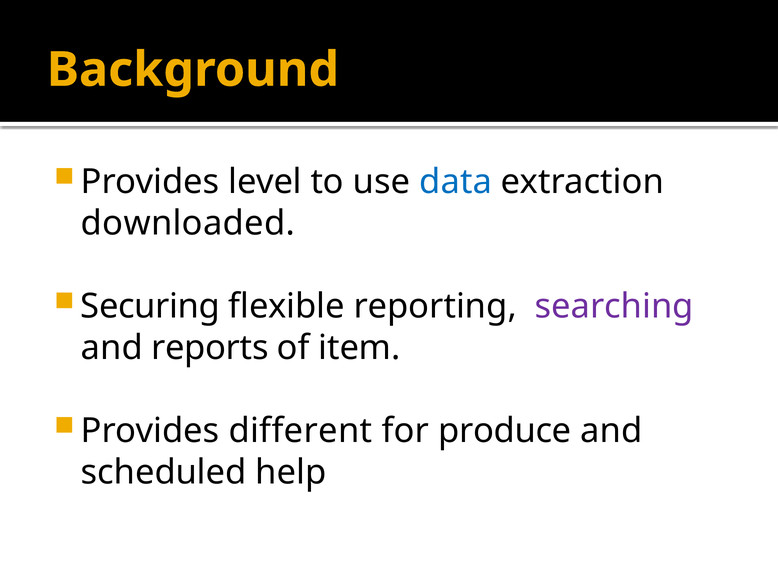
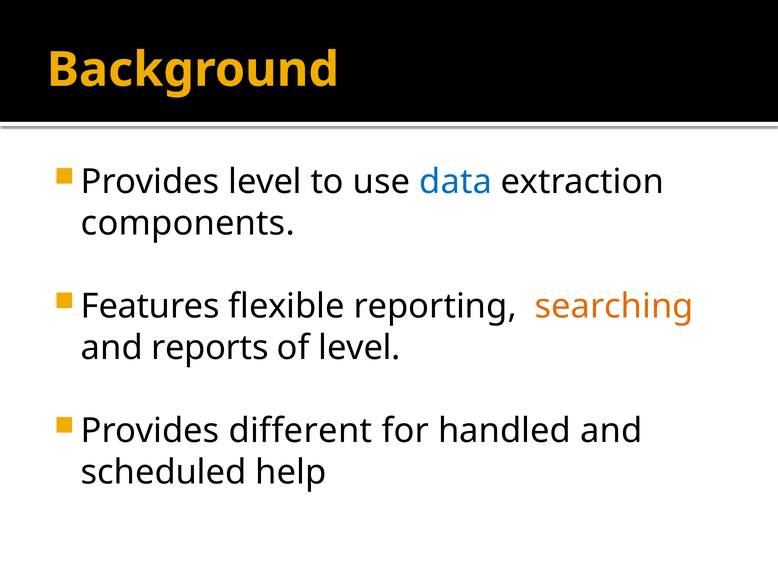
downloaded: downloaded -> components (188, 224)
Securing: Securing -> Features (150, 307)
searching colour: purple -> orange (614, 307)
of item: item -> level (360, 348)
produce: produce -> handled (505, 431)
